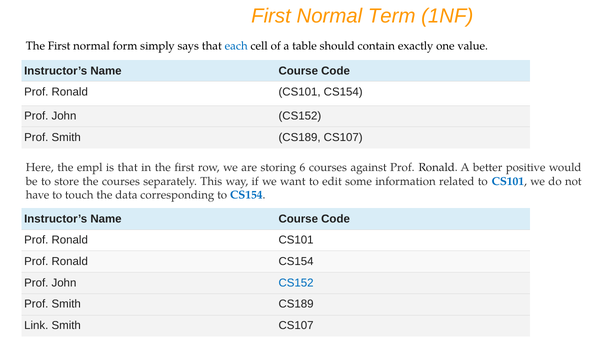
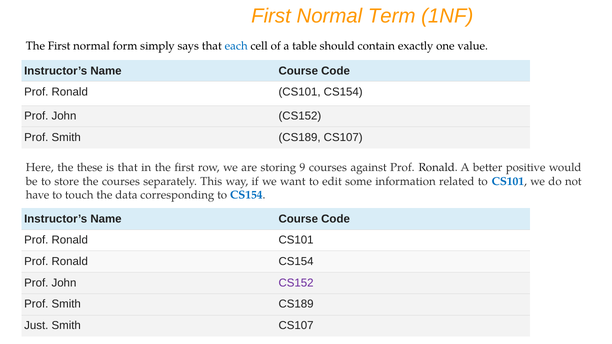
empl: empl -> these (90, 168)
6: 6 -> 9 (302, 168)
CS152 colour: blue -> purple (296, 283)
Link: Link -> Just (36, 326)
